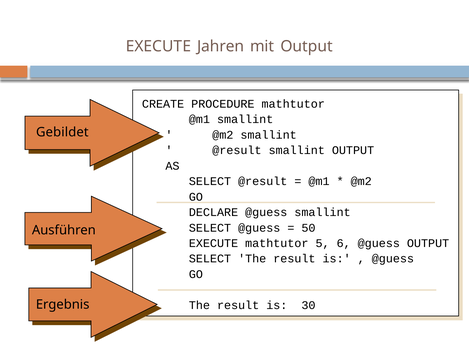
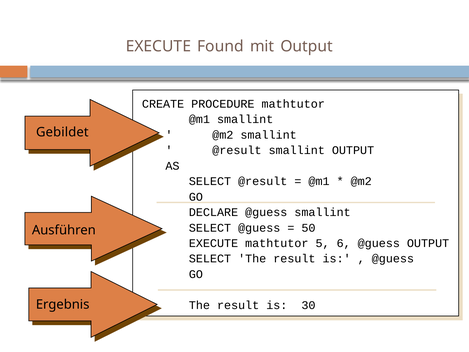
Jahren: Jahren -> Found (221, 46)
